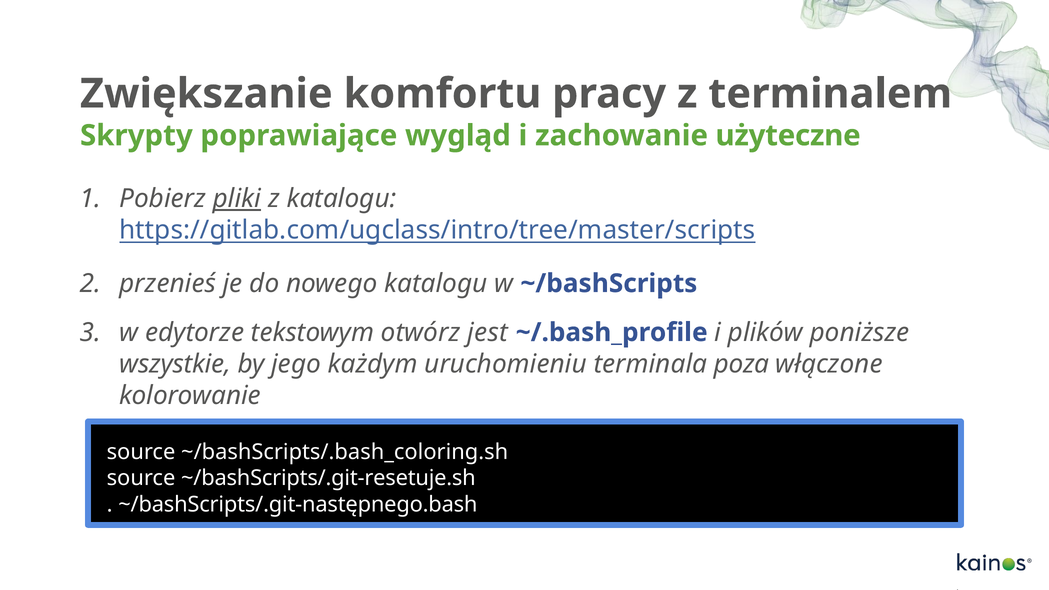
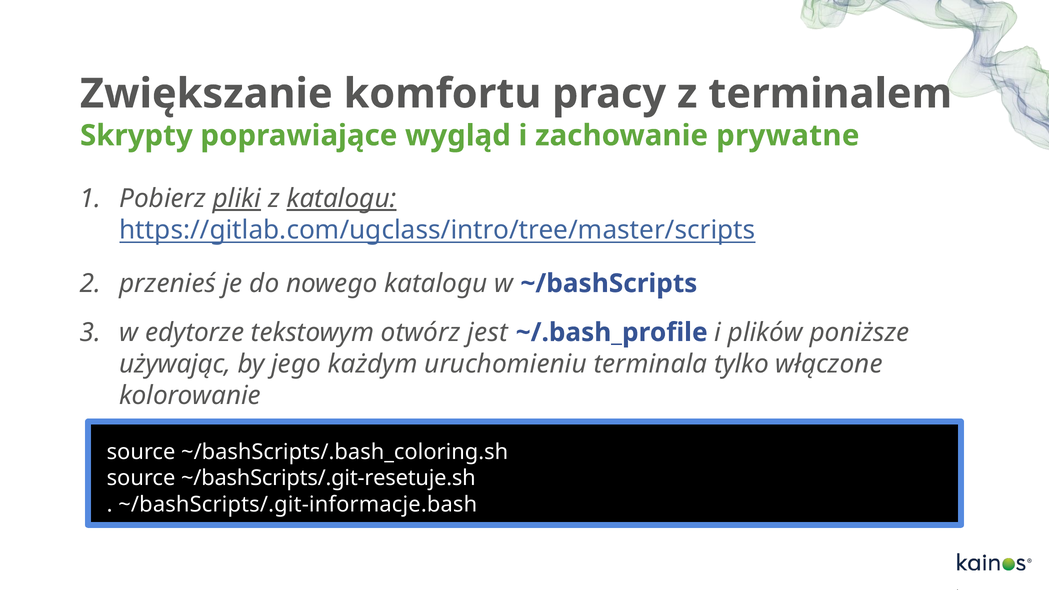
użyteczne: użyteczne -> prywatne (788, 136)
katalogu underline: none -> present (342, 199)
wszystkie: wszystkie -> używając (175, 364)
poza: poza -> tylko (741, 364)
~/bashScripts/.git-następnego.bash: ~/bashScripts/.git-następnego.bash -> ~/bashScripts/.git-informacje.bash (298, 504)
